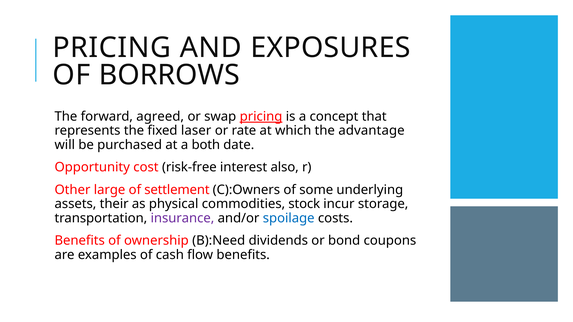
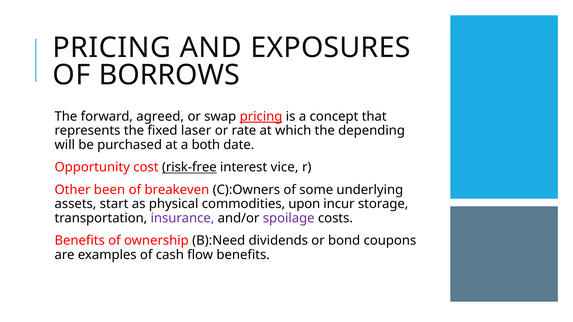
advantage: advantage -> depending (372, 131)
risk-free underline: none -> present (189, 167)
also: also -> vice (285, 167)
large: large -> been (109, 190)
settlement: settlement -> breakeven (177, 190)
their: their -> start (114, 204)
stock: stock -> upon (304, 204)
spoilage colour: blue -> purple (289, 218)
